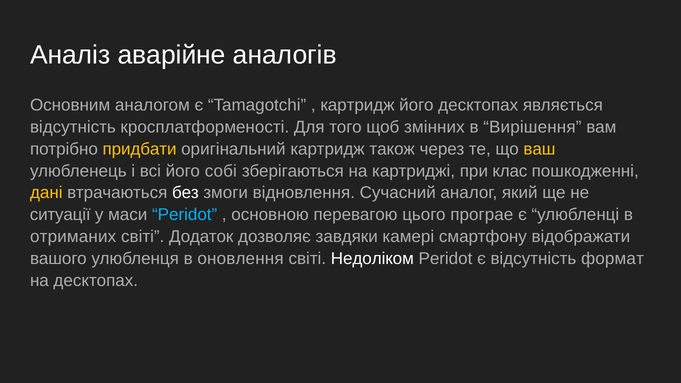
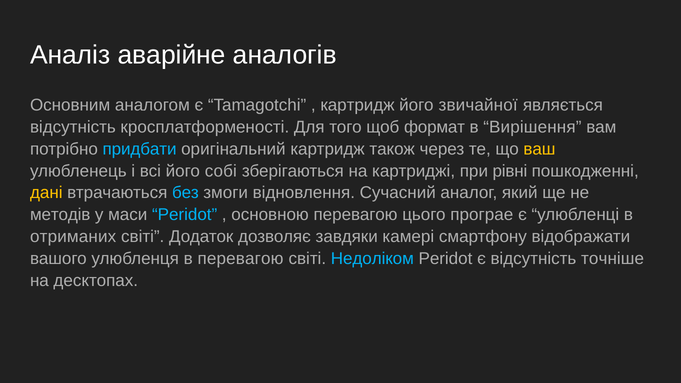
його десктопах: десктопах -> звичайної (478, 105)
змінних: змінних -> формат (435, 127)
придбати colour: yellow -> light blue (140, 149)
клас: клас -> рівні (510, 171)
без colour: white -> light blue (185, 193)
ситуації: ситуації -> методів (60, 215)
в оновлення: оновлення -> перевагою (241, 259)
Недоліком colour: white -> light blue (372, 259)
формат: формат -> точніше (613, 259)
